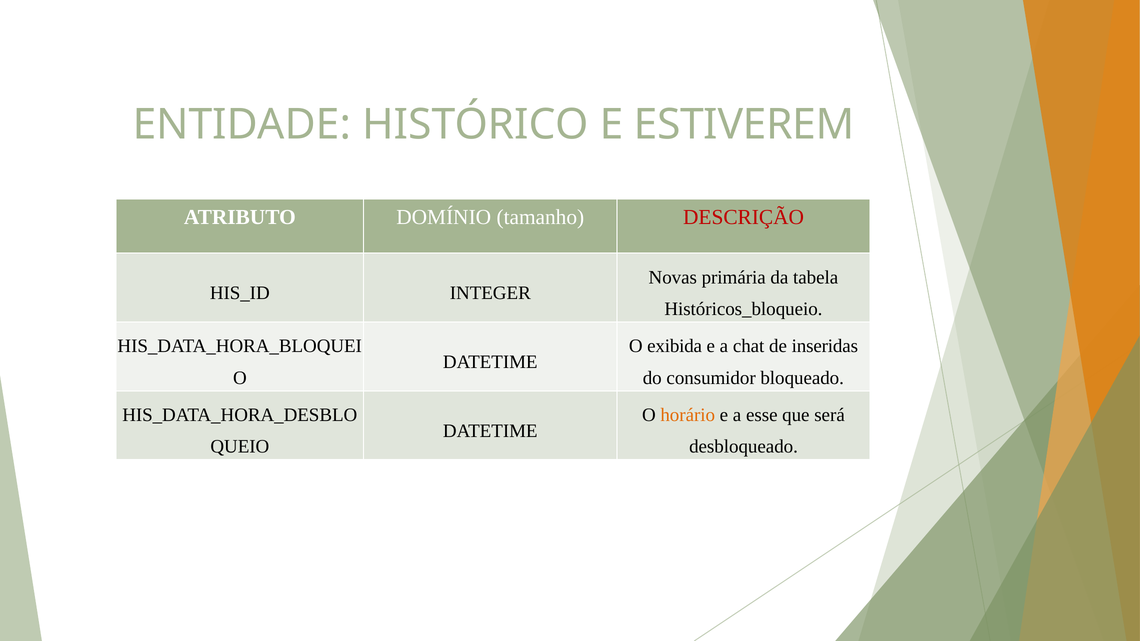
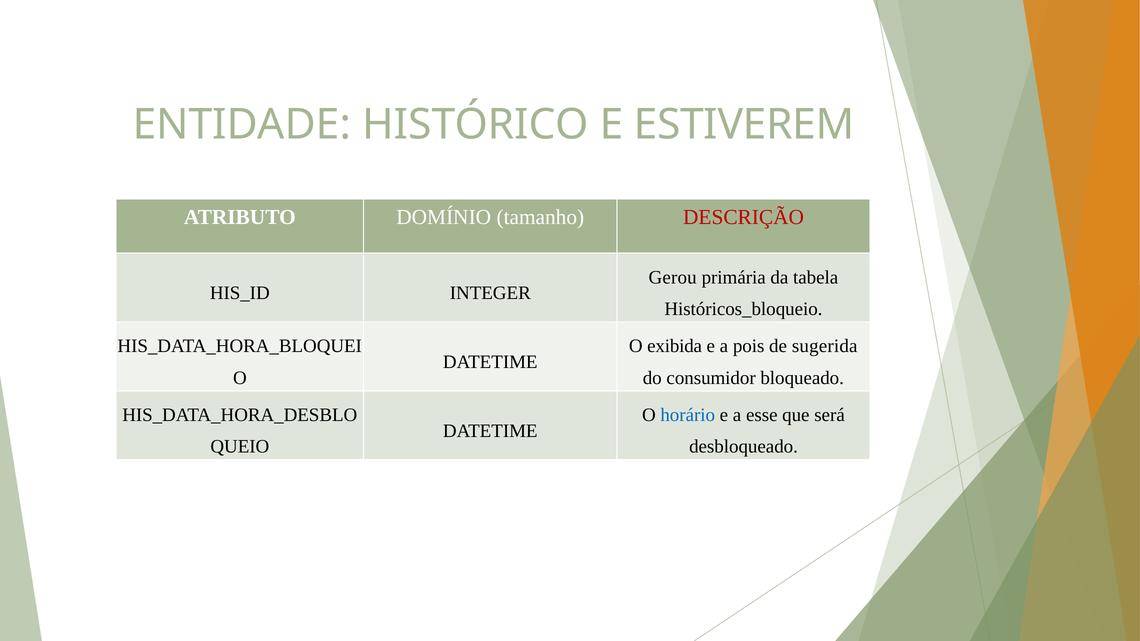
Novas: Novas -> Gerou (673, 277)
chat: chat -> pois (749, 346)
inseridas: inseridas -> sugerida (825, 346)
horário colour: orange -> blue (688, 415)
